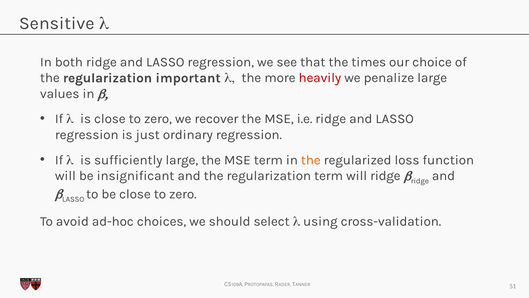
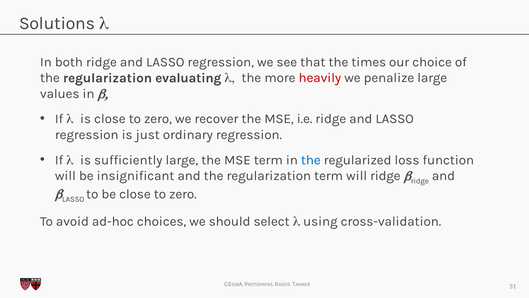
Sensitive: Sensitive -> Solutions (57, 23)
important: important -> evaluating (188, 78)
the colour: orange -> blue (311, 160)
